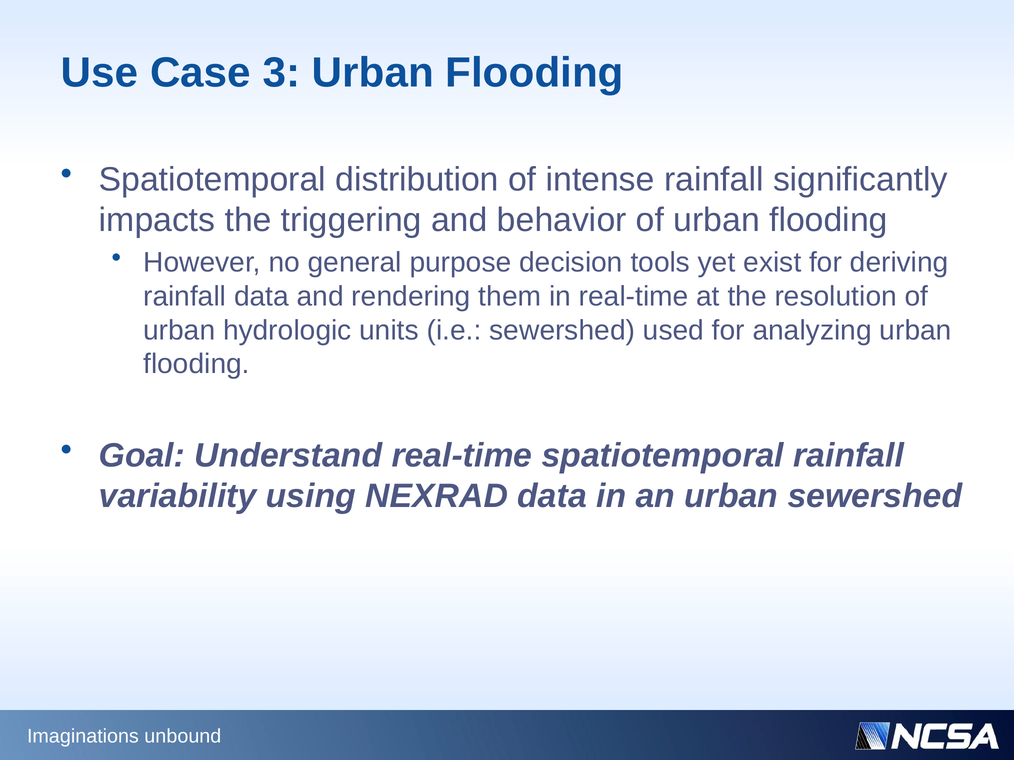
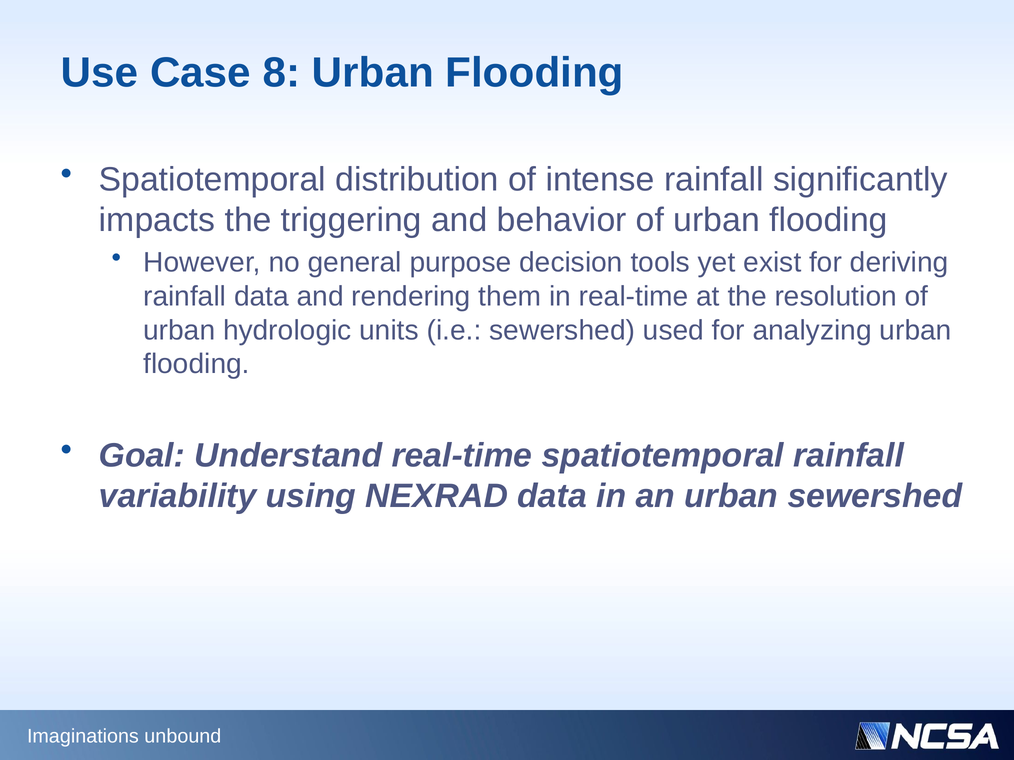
3: 3 -> 8 (281, 73)
